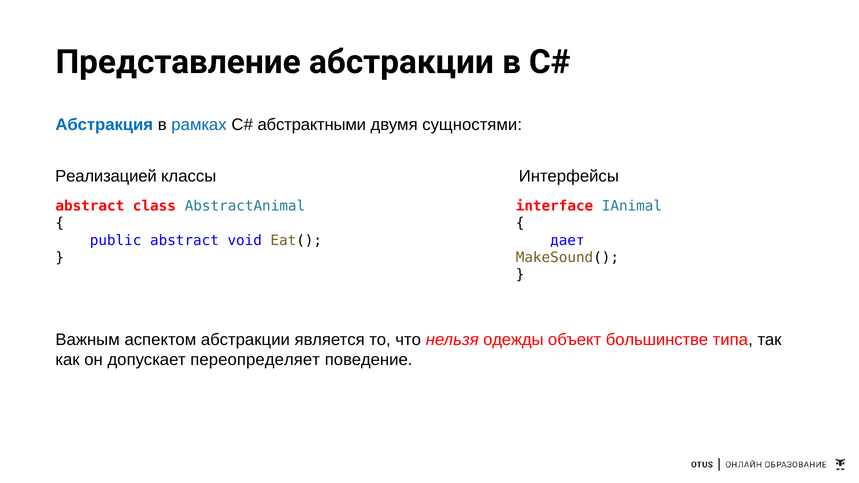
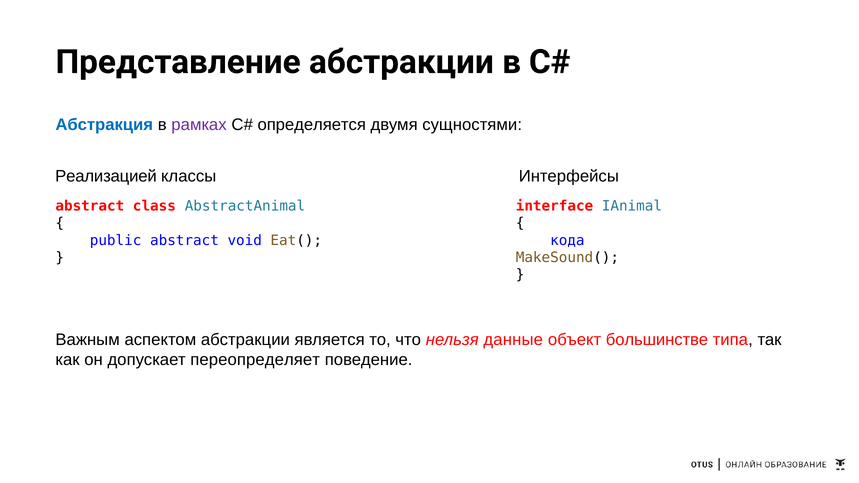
рамках colour: blue -> purple (199, 125)
абстрактными: абстрактными -> определяется (312, 125)
дает: дает -> кода (567, 240)
одежды: одежды -> данные (513, 340)
